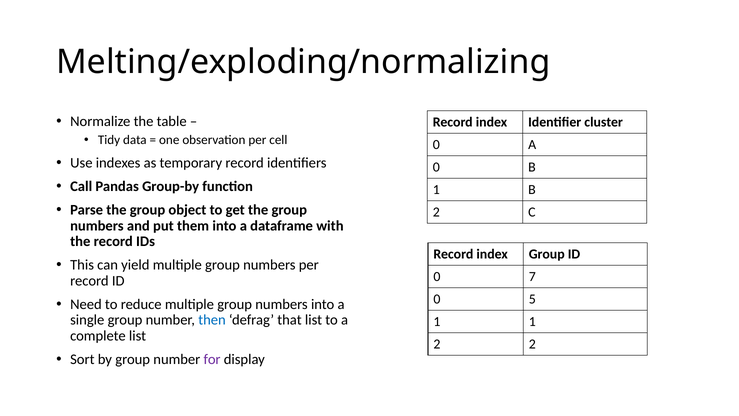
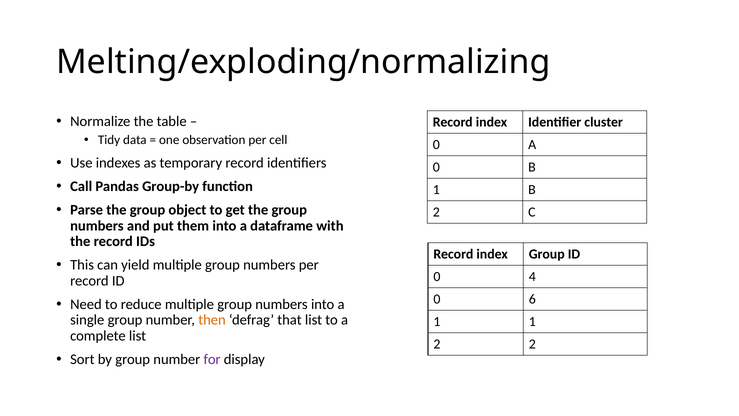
7: 7 -> 4 (532, 276)
5: 5 -> 6 (532, 299)
then colour: blue -> orange (212, 320)
